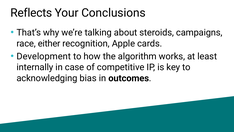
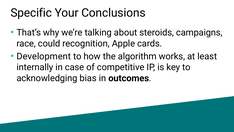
Reflects: Reflects -> Specific (31, 13)
either: either -> could (49, 43)
